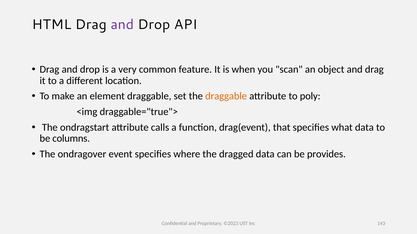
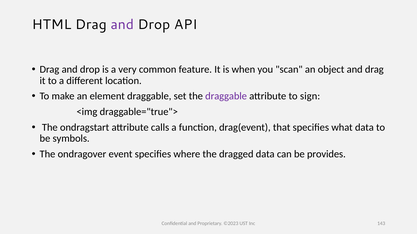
draggable colour: orange -> purple (226, 96)
poly: poly -> sign (310, 96)
columns: columns -> symbols (71, 139)
